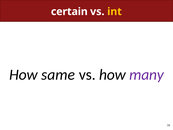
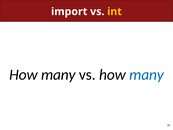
certain: certain -> import (69, 12)
same: same -> many (58, 75)
many colour: purple -> blue (147, 75)
